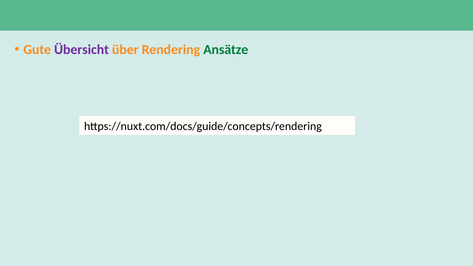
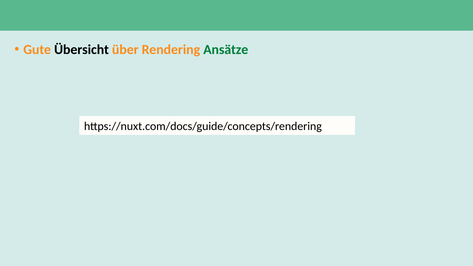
Übersicht colour: purple -> black (82, 50)
